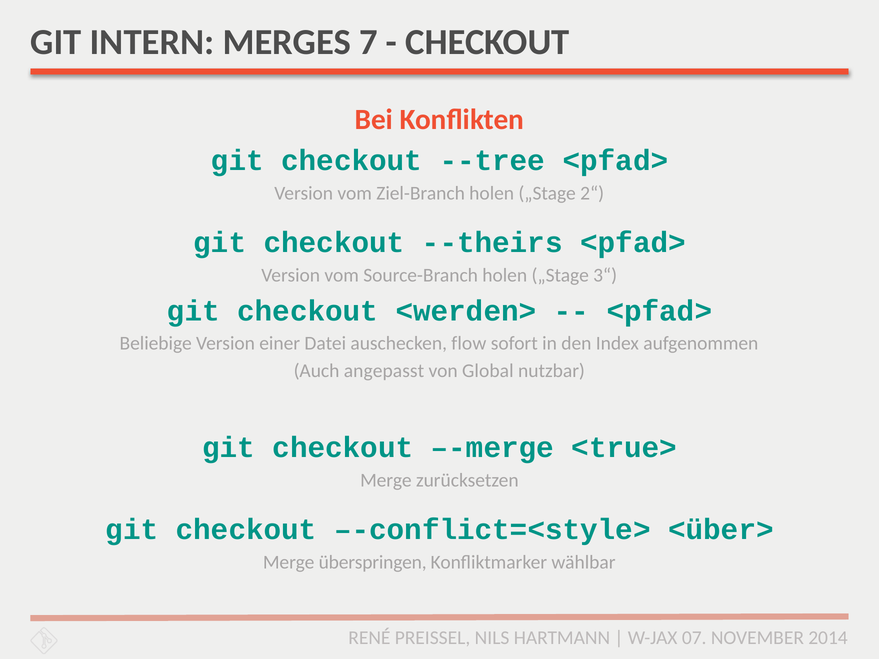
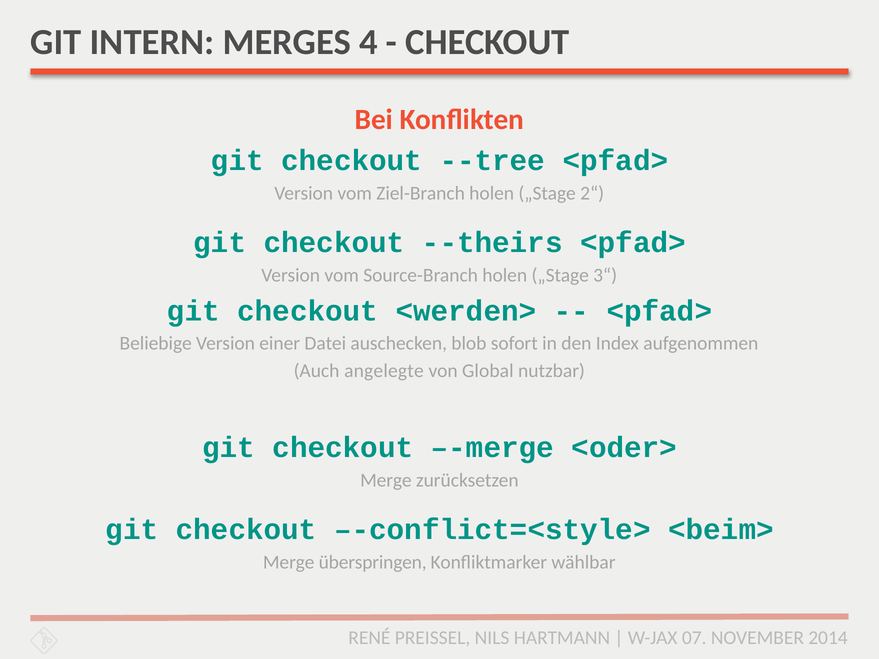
7: 7 -> 4 (368, 42)
flow: flow -> blob (469, 344)
angepasst: angepasst -> angelegte (384, 371)
<true>: <true> -> <oder> (624, 448)
<über>: <über> -> <beim> (721, 530)
